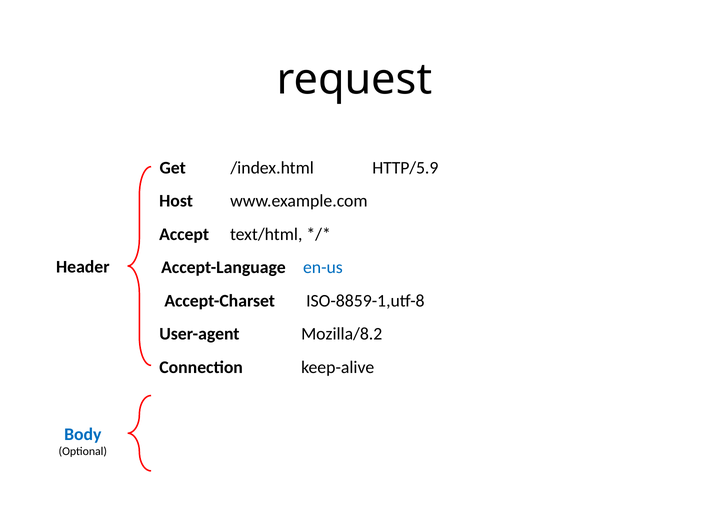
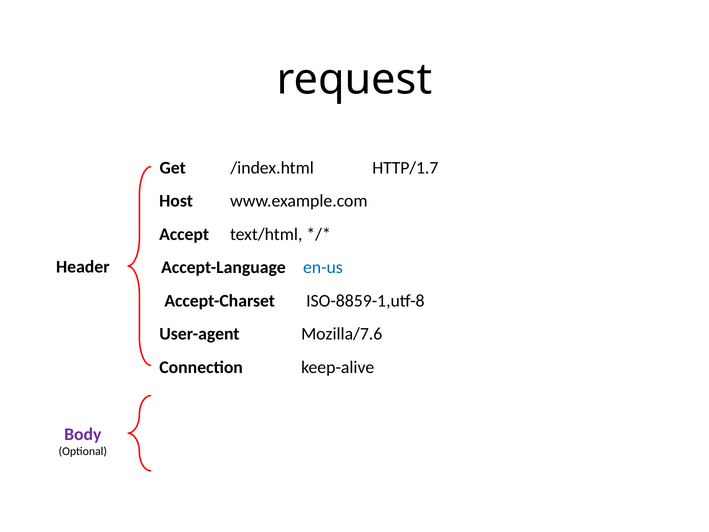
HTTP/5.9: HTTP/5.9 -> HTTP/1.7 (405, 168)
Mozilla/8.2: Mozilla/8.2 -> Mozilla/7.6 (342, 334)
Body colour: blue -> purple (83, 434)
